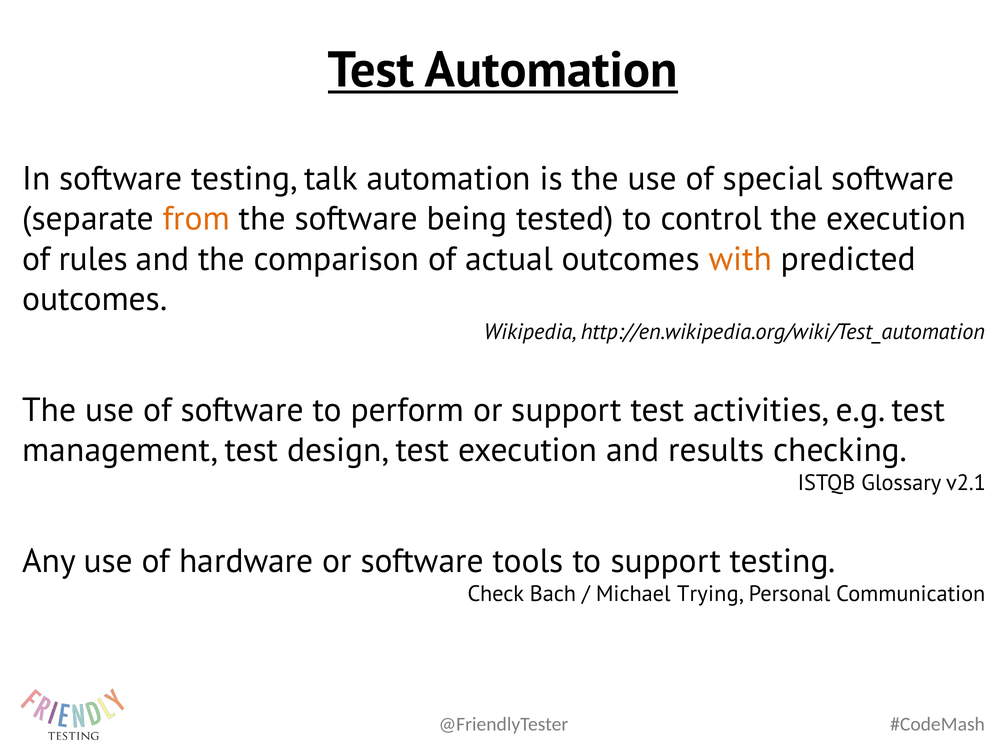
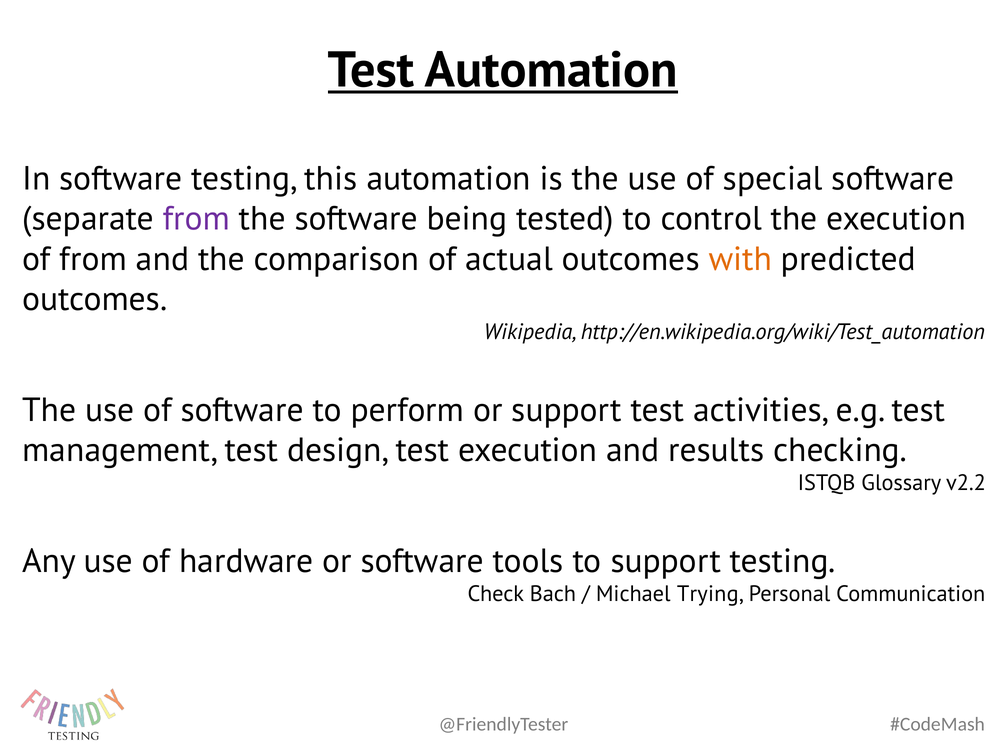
talk: talk -> this (331, 179)
from colour: orange -> purple (196, 219)
of rules: rules -> from (93, 259)
v2.1: v2.1 -> v2.2 (966, 483)
